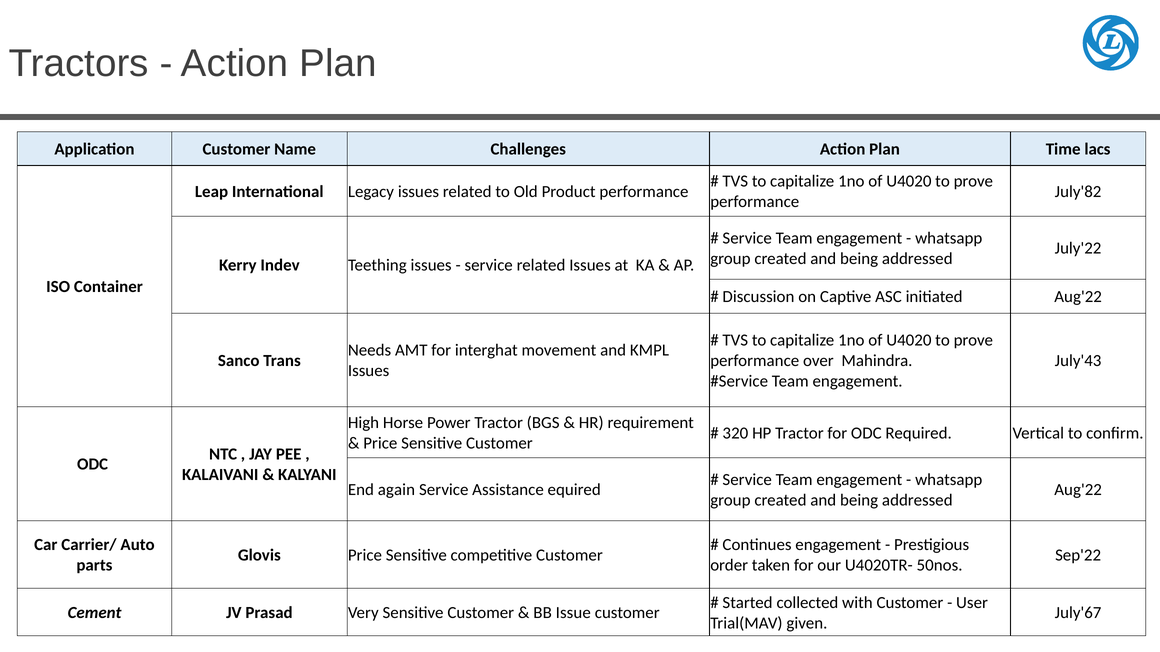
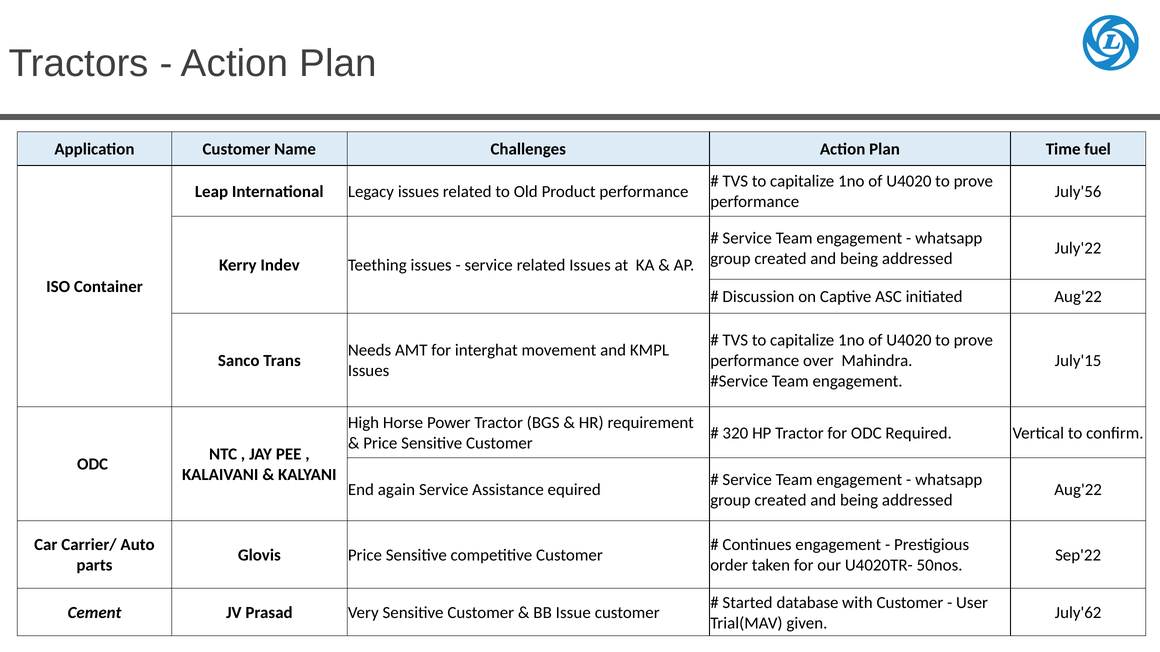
lacs: lacs -> fuel (1098, 149)
July'82: July'82 -> July'56 (1078, 192)
July'43: July'43 -> July'15 (1078, 361)
collected: collected -> database (807, 603)
July'67: July'67 -> July'62 (1078, 613)
